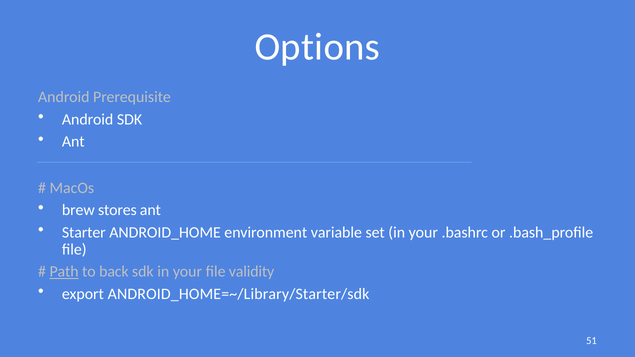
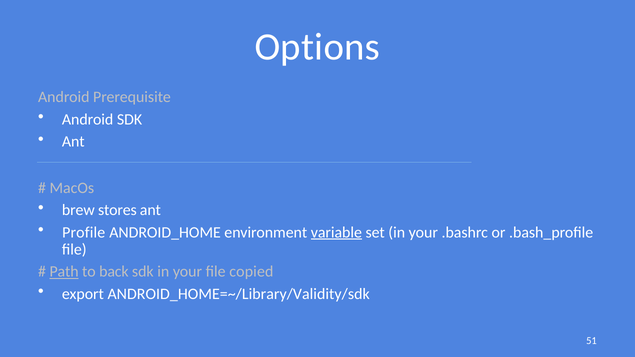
Starter: Starter -> Profile (84, 232)
variable underline: none -> present (336, 232)
validity: validity -> copied (251, 272)
ANDROID_HOME=~/Library/Starter/sdk: ANDROID_HOME=~/Library/Starter/sdk -> ANDROID_HOME=~/Library/Validity/sdk (239, 294)
